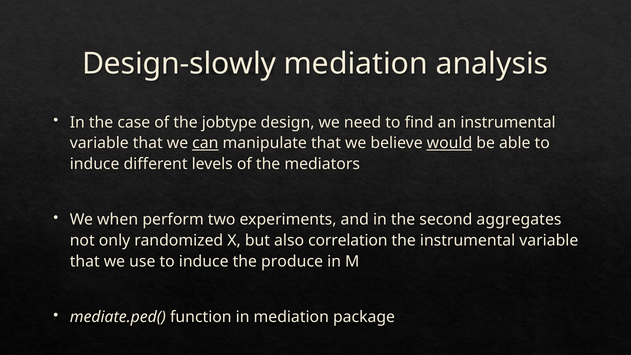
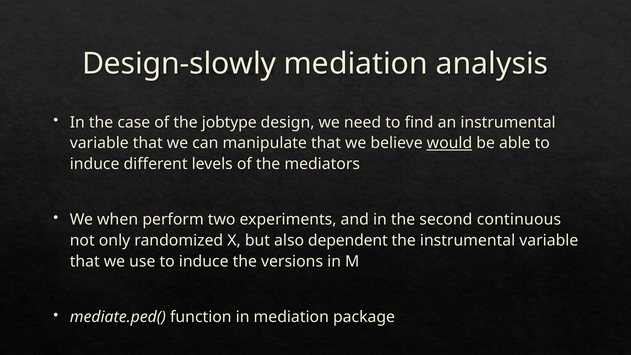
can underline: present -> none (205, 143)
aggregates: aggregates -> continuous (519, 220)
correlation: correlation -> dependent (348, 241)
produce: produce -> versions (292, 261)
